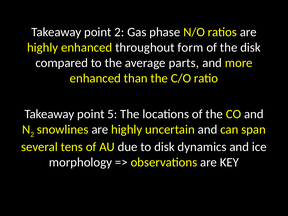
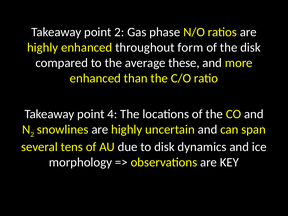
parts: parts -> these (184, 63)
5: 5 -> 4 (112, 114)
